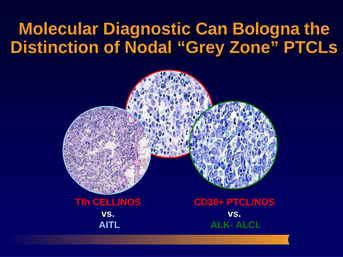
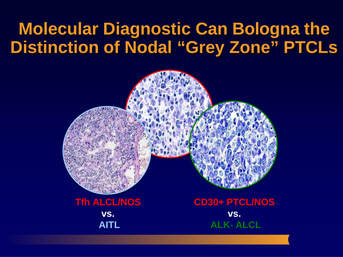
CELL/NOS: CELL/NOS -> ALCL/NOS (117, 202)
